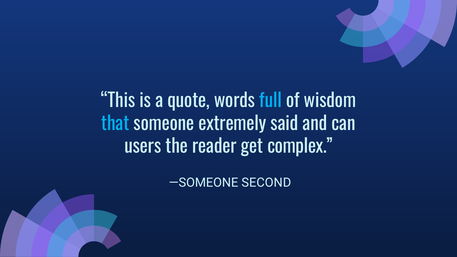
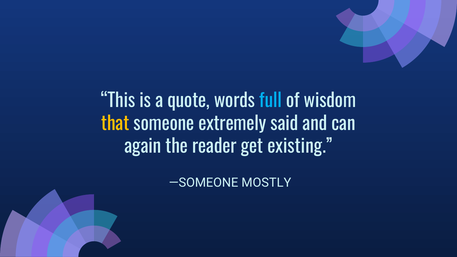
that colour: light blue -> yellow (115, 124)
users: users -> again (143, 147)
complex: complex -> existing (300, 147)
SECOND: SECOND -> MOSTLY (266, 183)
